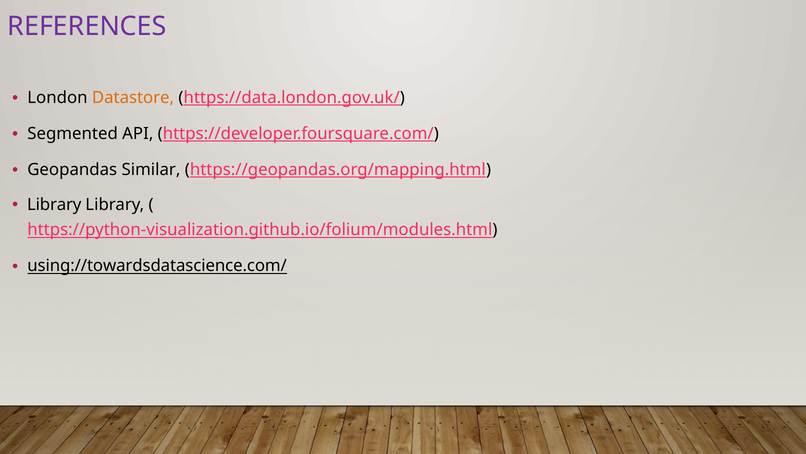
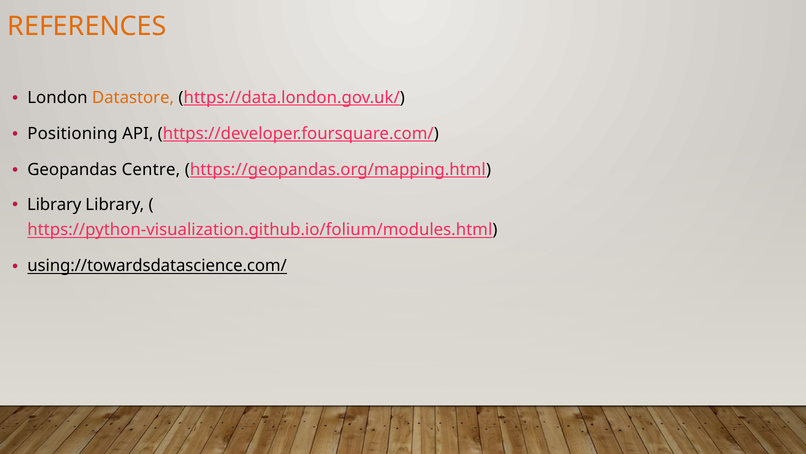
REFERENCES colour: purple -> orange (87, 27)
Segmented: Segmented -> Positioning (72, 133)
Similar: Similar -> Centre (151, 169)
